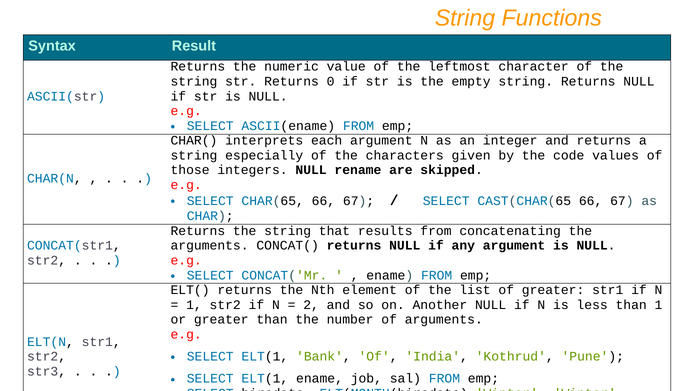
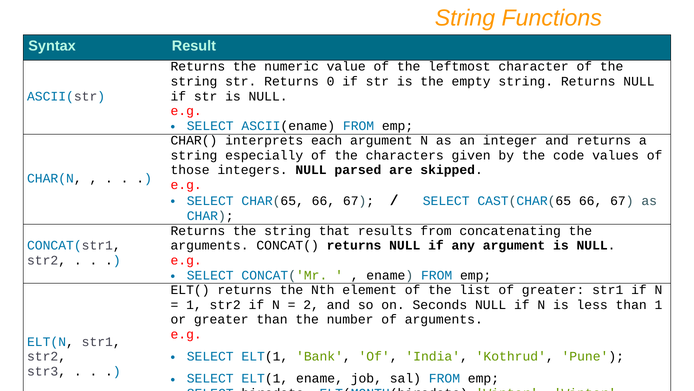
rename: rename -> parsed (358, 170)
Another: Another -> Seconds (440, 304)
